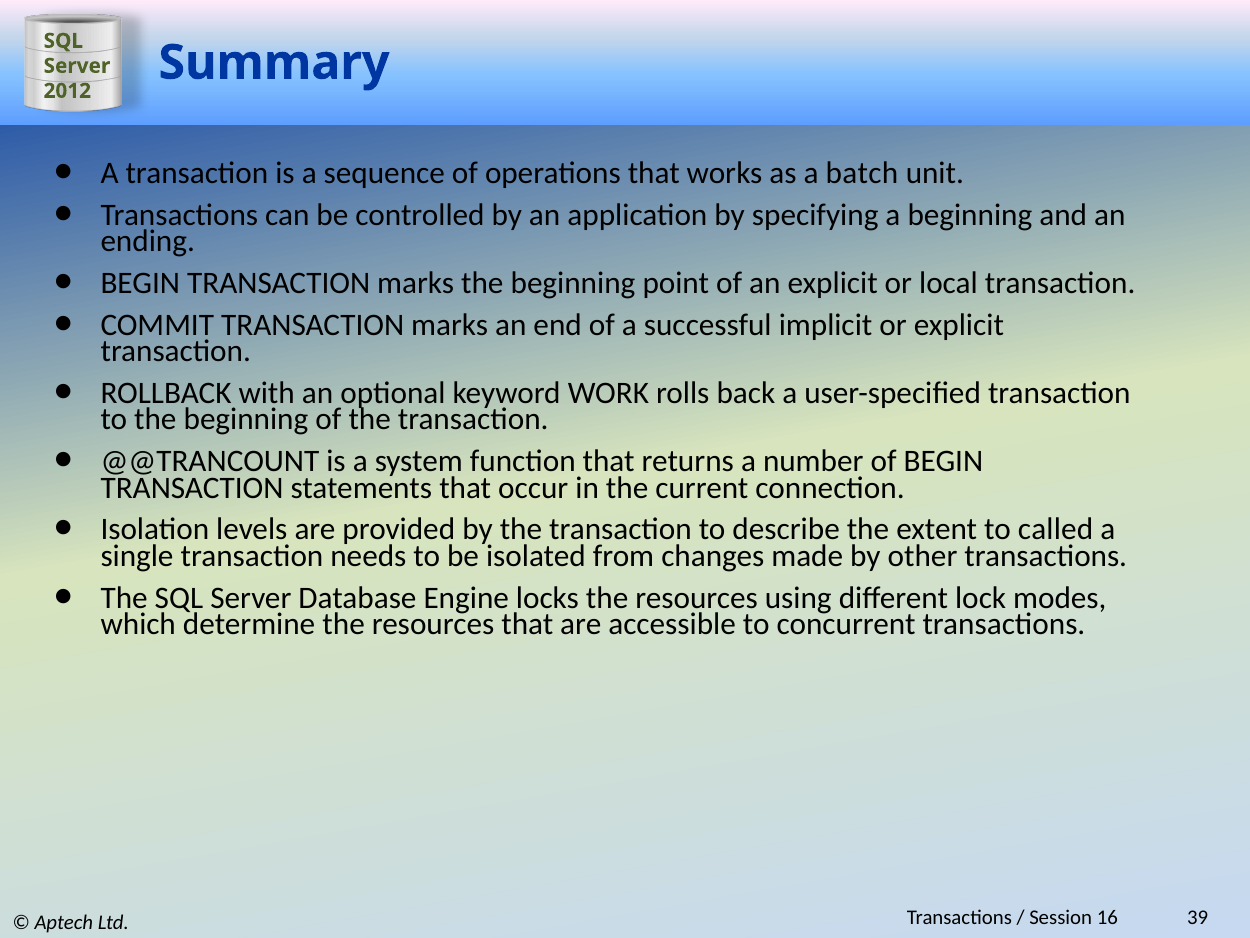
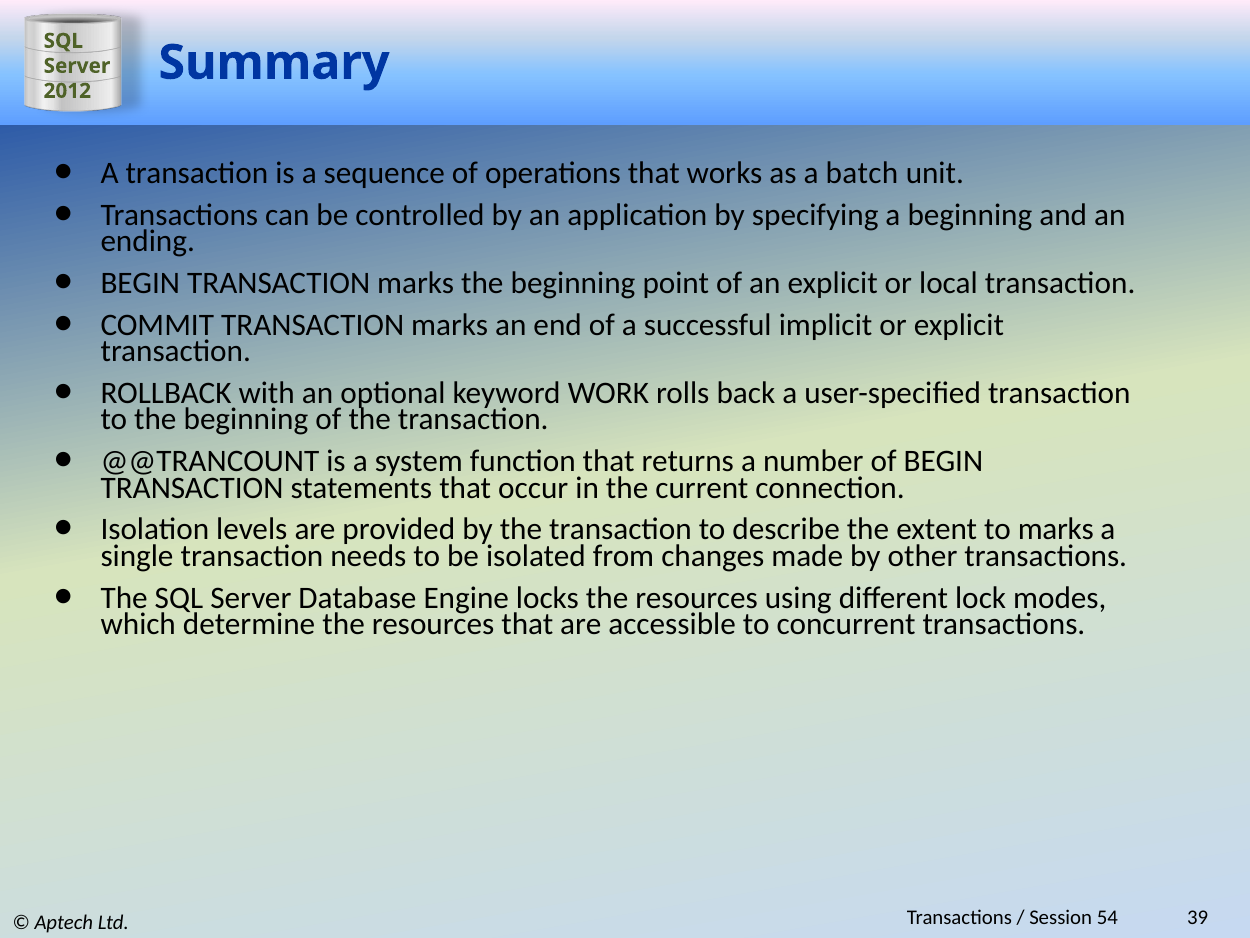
to called: called -> marks (1056, 529)
16: 16 -> 54 (1107, 917)
